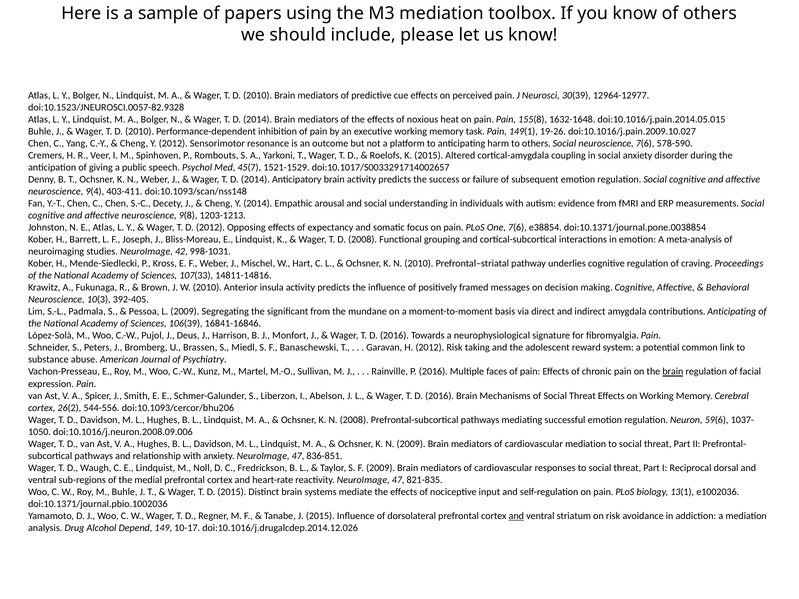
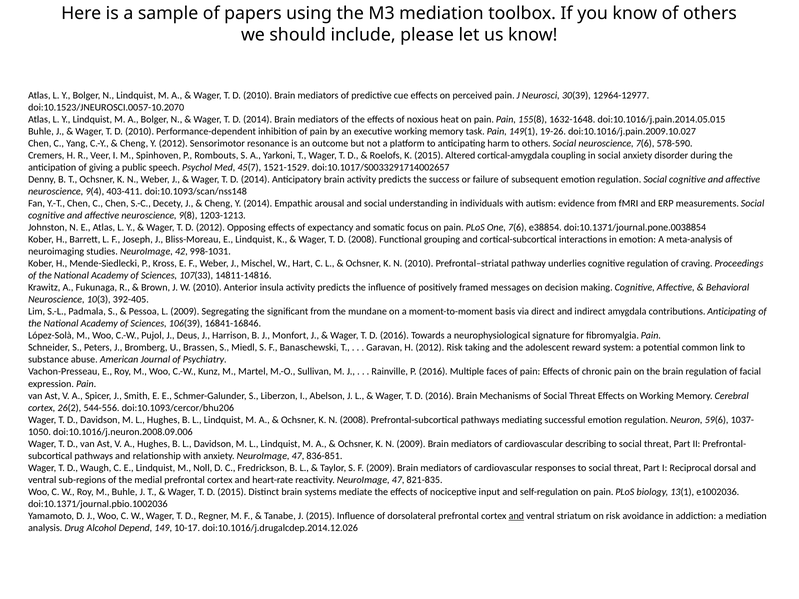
doi:10.1523/JNEUROSCI.0057-82.9328: doi:10.1523/JNEUROSCI.0057-82.9328 -> doi:10.1523/JNEUROSCI.0057-10.2070 (106, 107)
brain underline: present -> none (673, 372)
cardiovascular mediation: mediation -> describing (586, 444)
